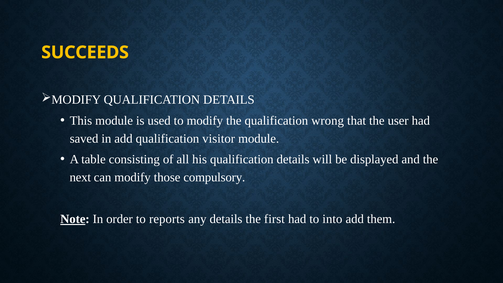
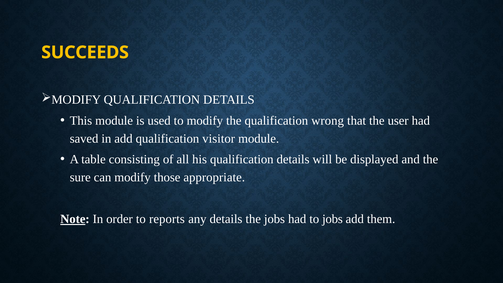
next: next -> sure (80, 177)
compulsory: compulsory -> appropriate (214, 177)
the first: first -> jobs (275, 219)
to into: into -> jobs (332, 219)
